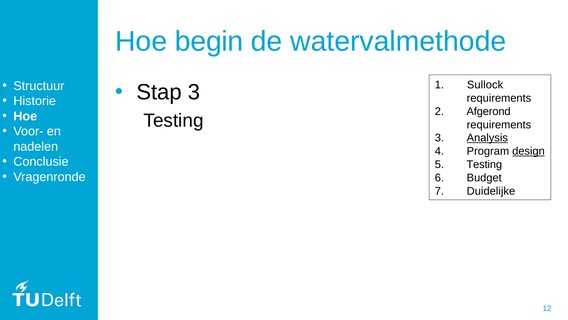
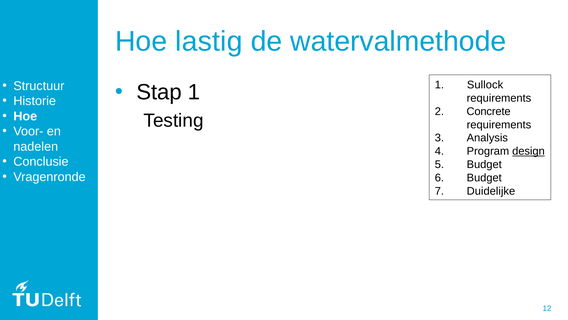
begin: begin -> lastig (209, 41)
Stap 3: 3 -> 1 (194, 92)
Afgerond: Afgerond -> Concrete (489, 111)
Analysis underline: present -> none (487, 138)
Testing: Testing -> Budget (484, 164)
